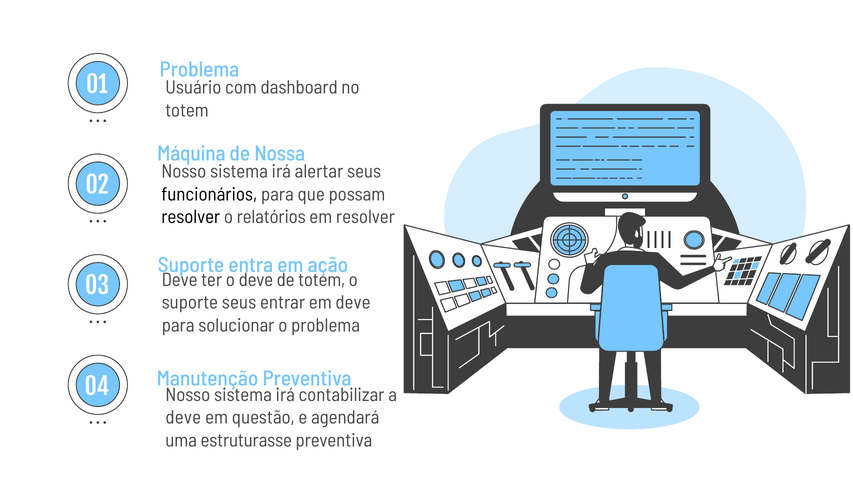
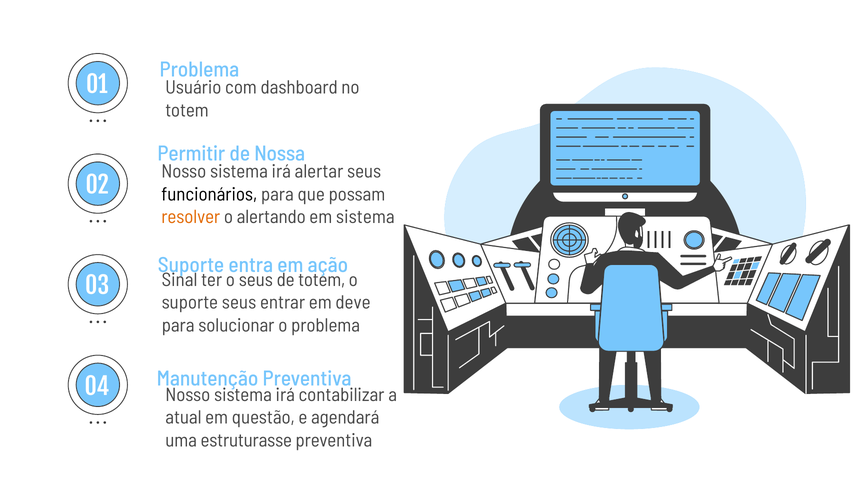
Máquina: Máquina -> Permitir (191, 154)
resolver colour: black -> orange (191, 217)
relatórios: relatórios -> alertando (271, 217)
em resolver: resolver -> sistema (365, 217)
Deve: Deve -> Sinal (180, 280)
o deve: deve -> seus (256, 280)
deve: deve -> atual (183, 417)
